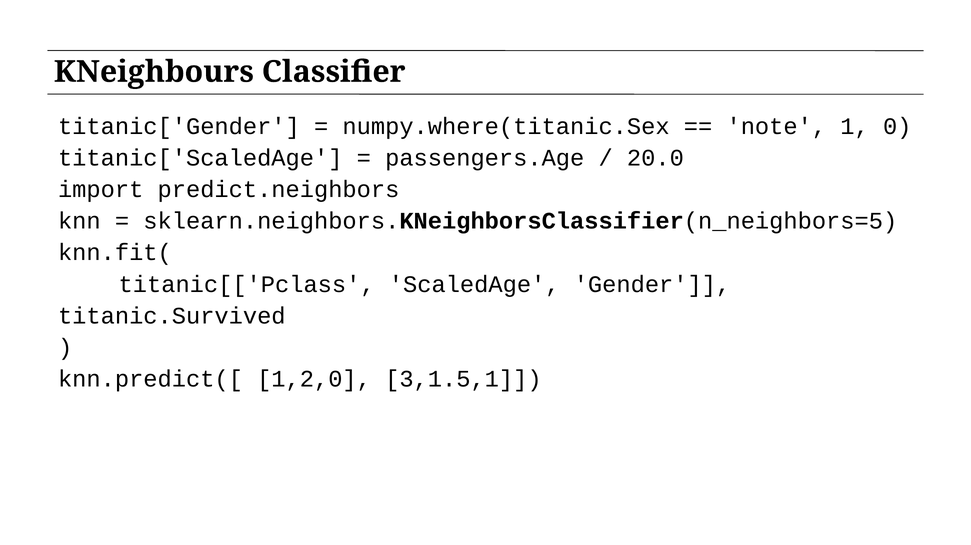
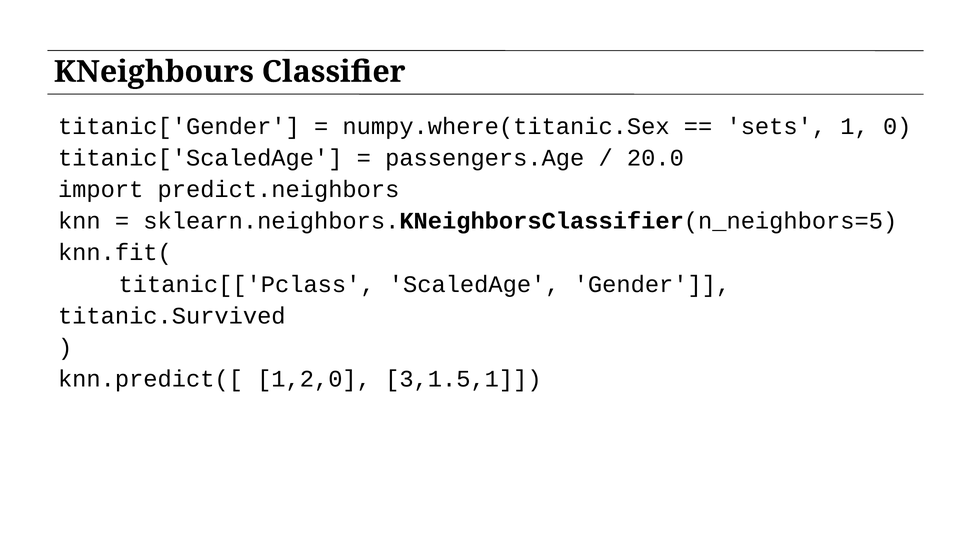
note: note -> sets (776, 126)
